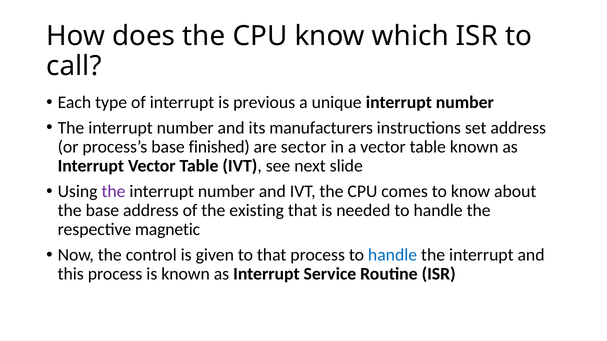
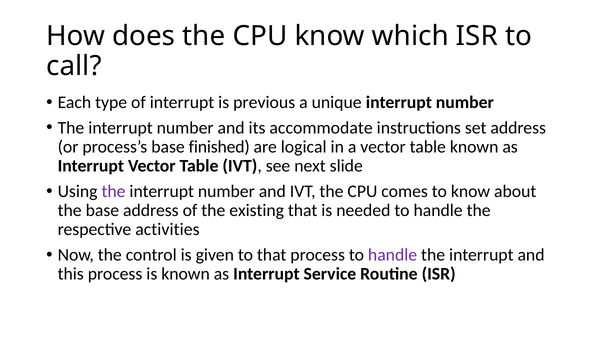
manufacturers: manufacturers -> accommodate (321, 128)
sector: sector -> logical (304, 147)
magnetic: magnetic -> activities (167, 230)
handle colour: blue -> purple (393, 255)
